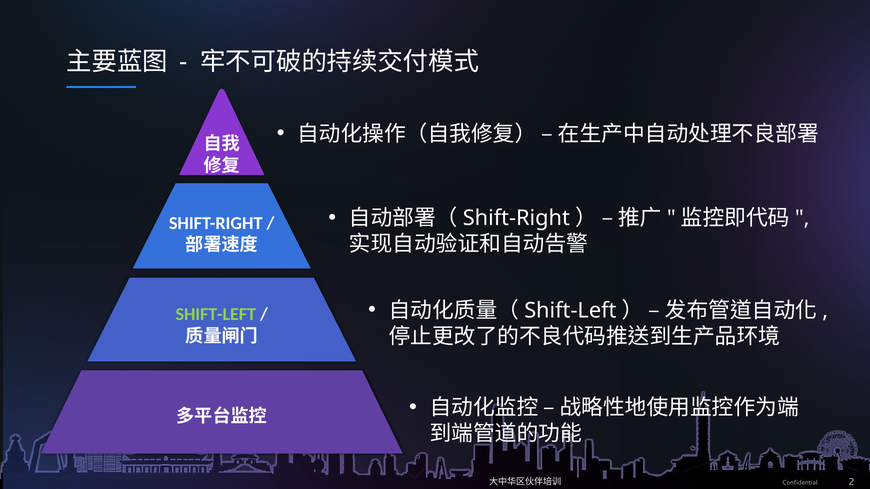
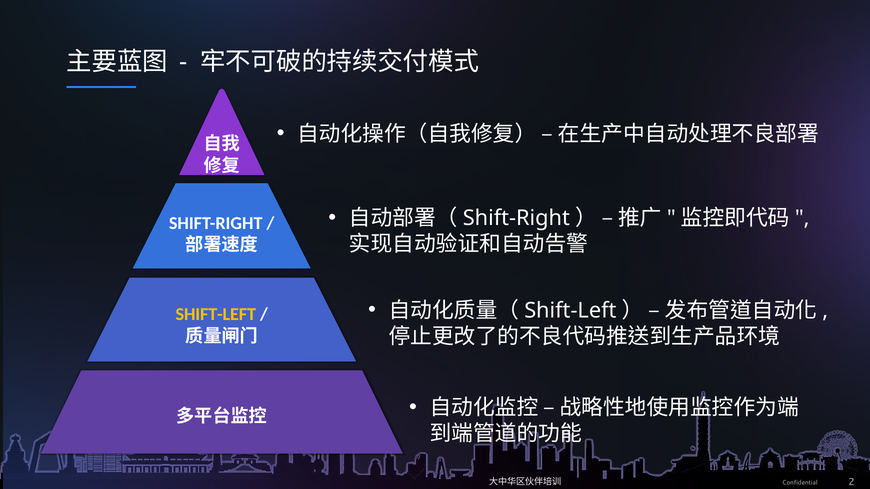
SHIFT-LEFT colour: light green -> yellow (216, 315)
